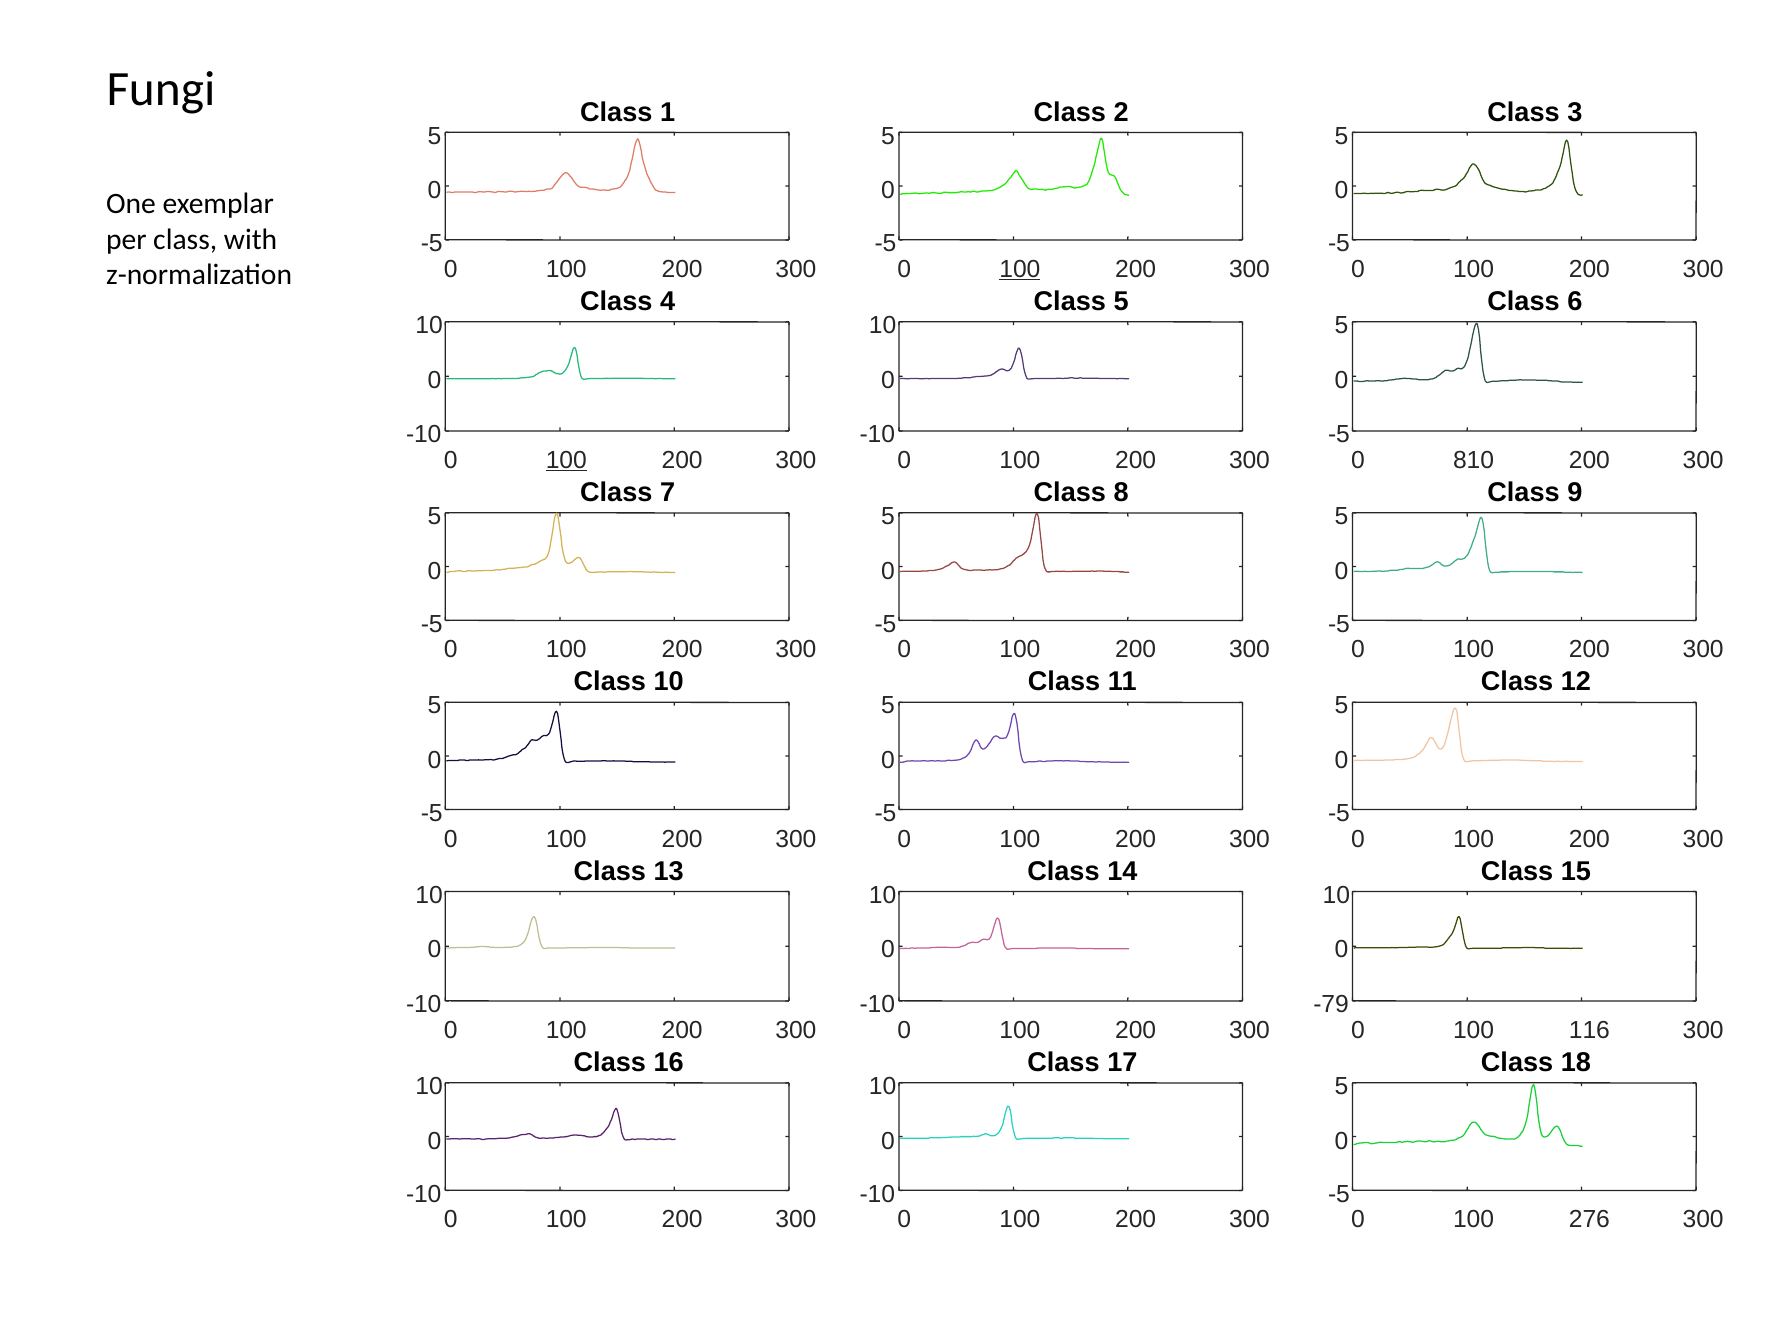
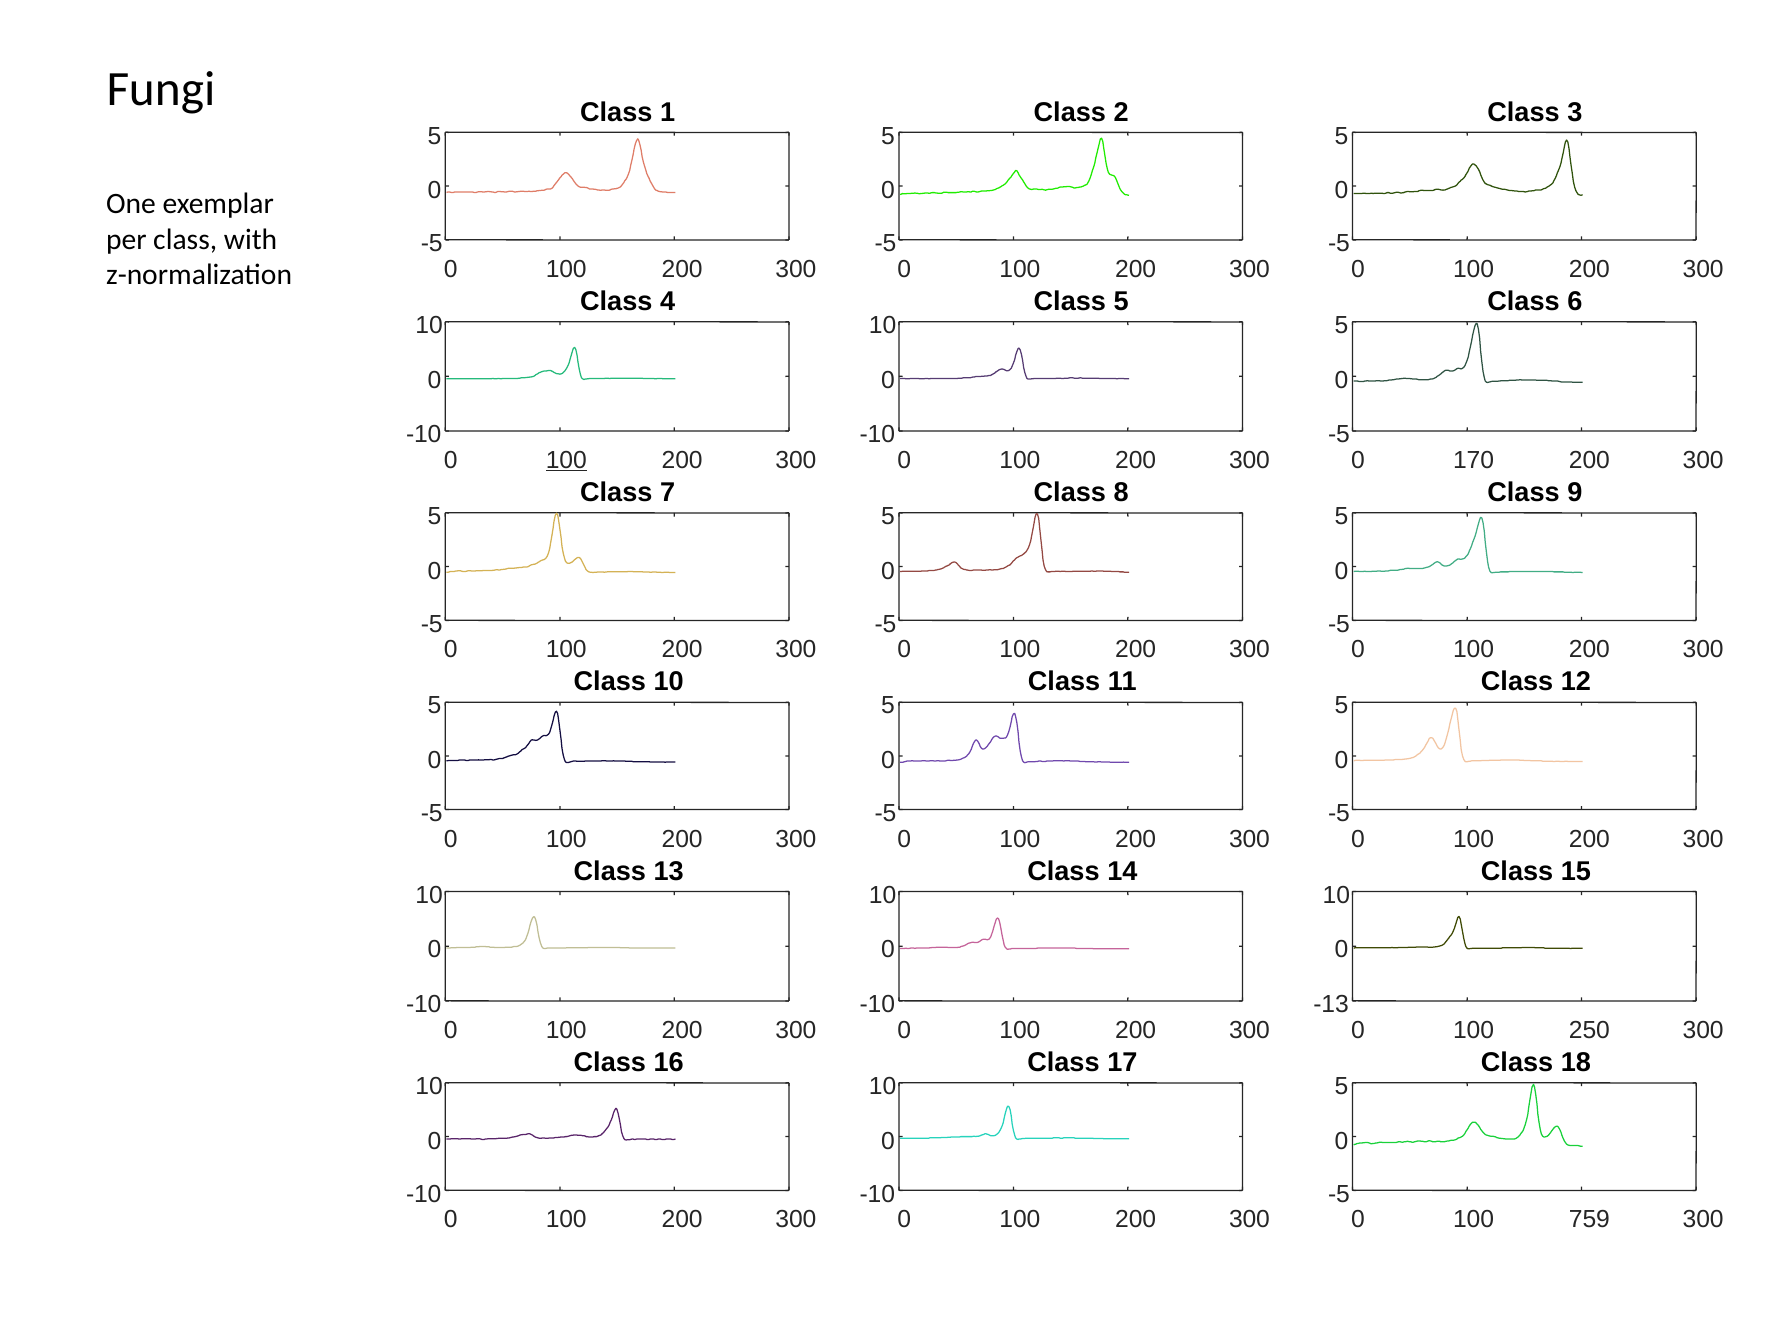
100 underline: present -> none (1020, 269)
810: 810 -> 170 (1474, 460)
-79: -79 -> -13 (1331, 1005)
116: 116 -> 250 (1589, 1030)
276: 276 -> 759 (1589, 1220)
